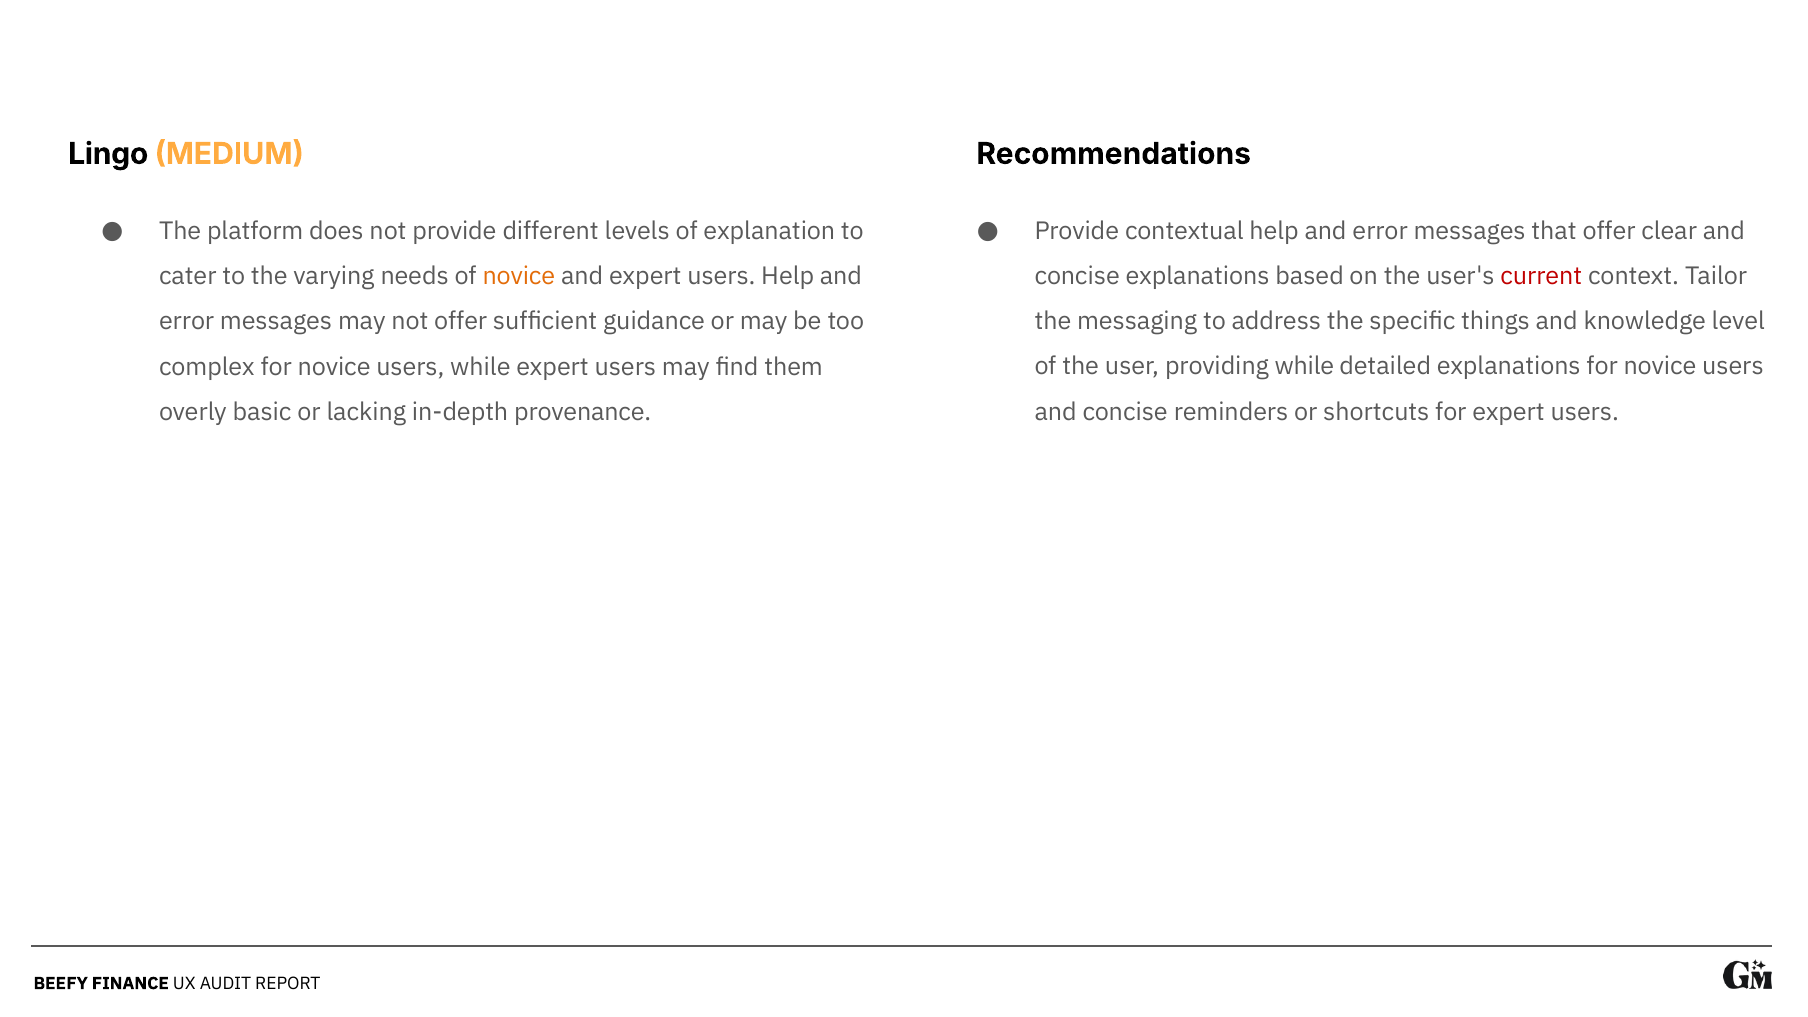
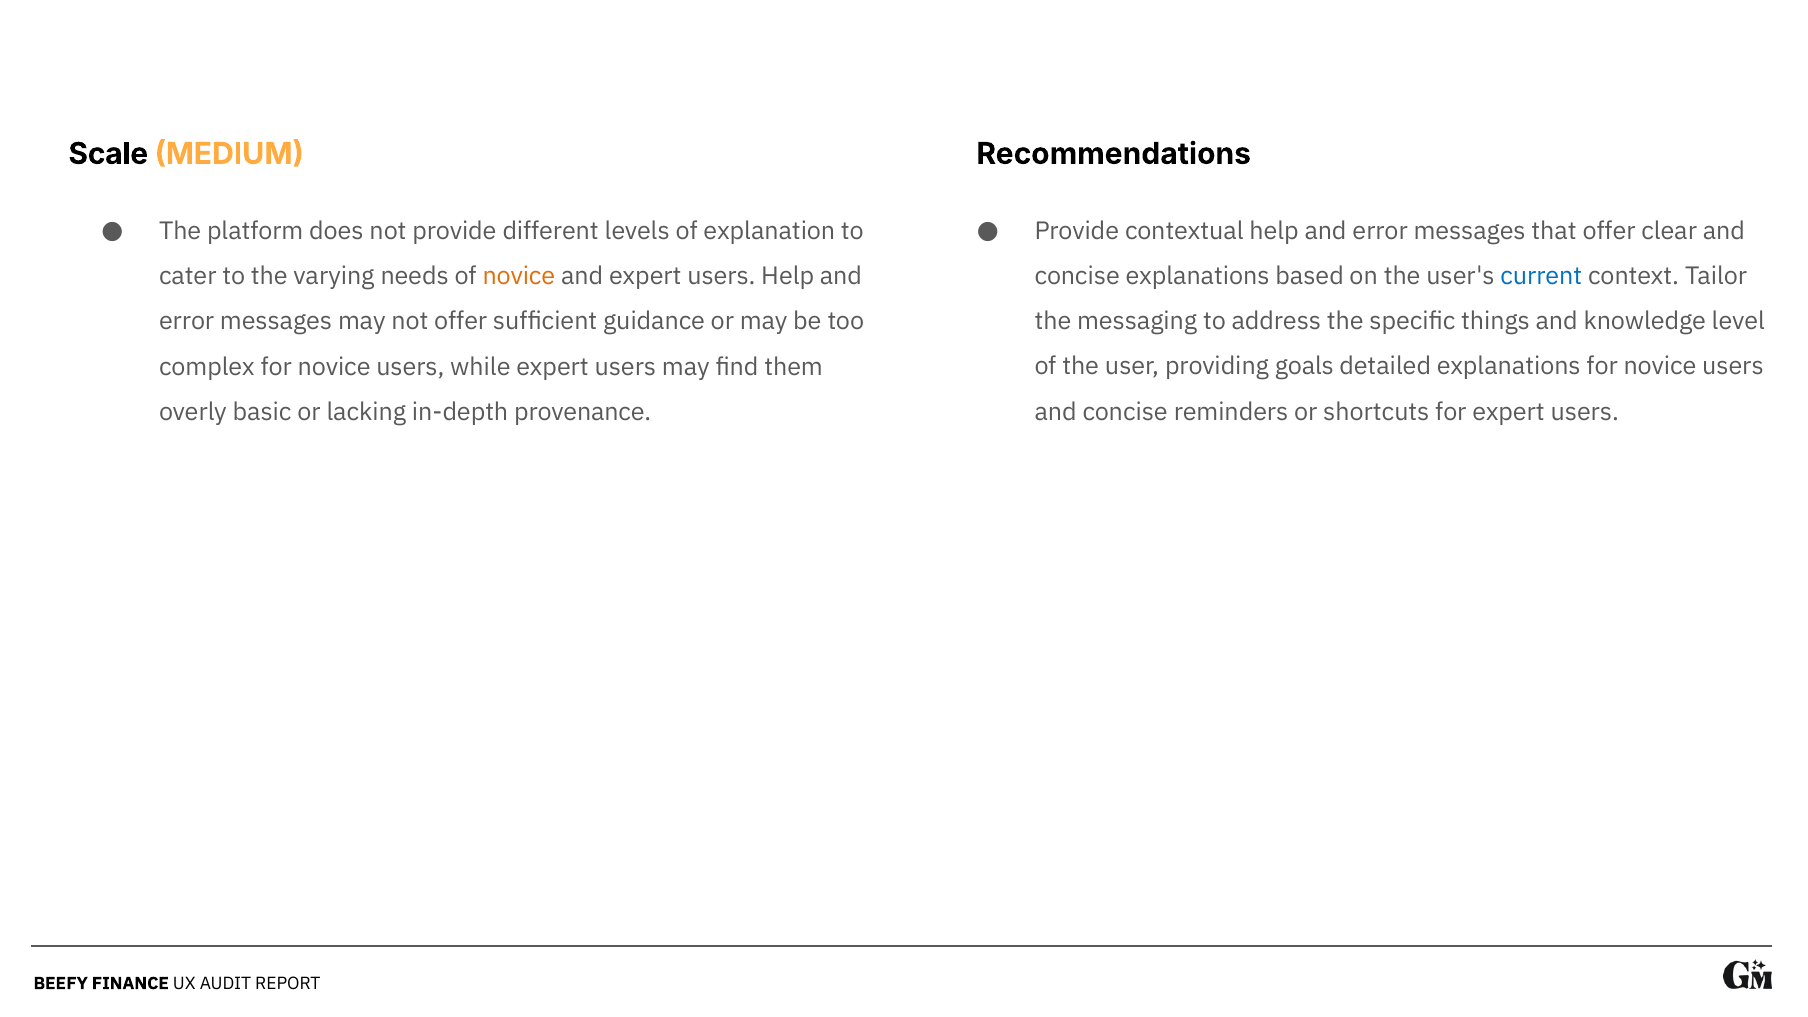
Lingo: Lingo -> Scale (108, 154)
current colour: red -> blue (1541, 276)
providing while: while -> goals (1304, 367)
